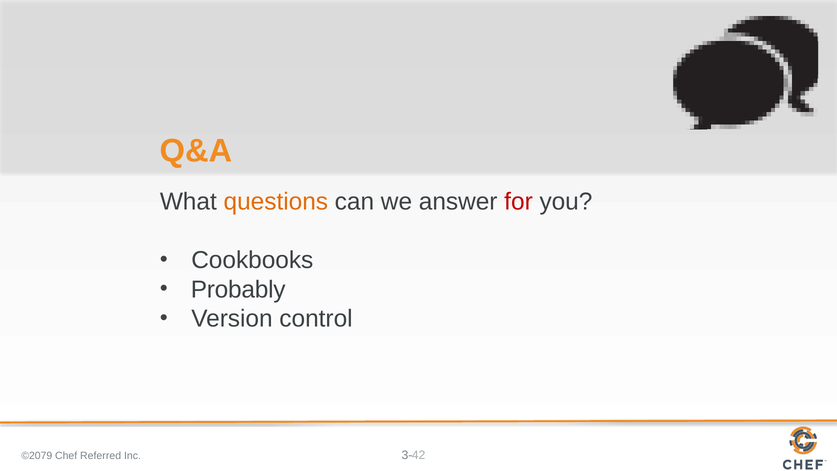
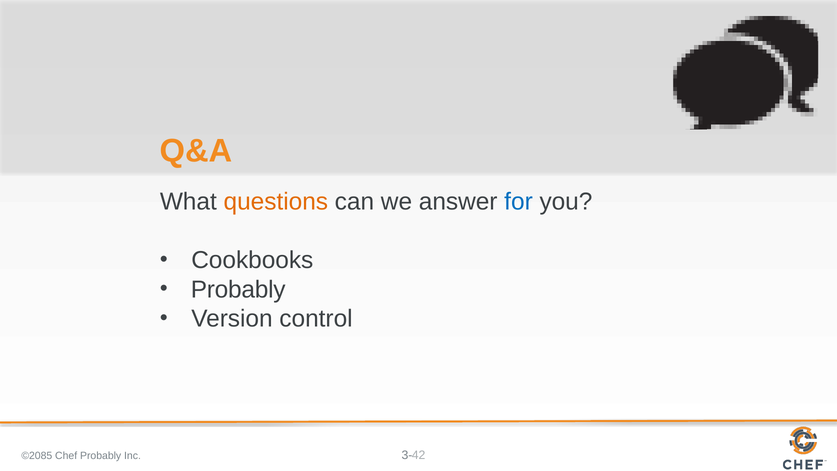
for colour: red -> blue (519, 202)
©2079: ©2079 -> ©2085 (37, 456)
Chef Referred: Referred -> Probably (101, 456)
